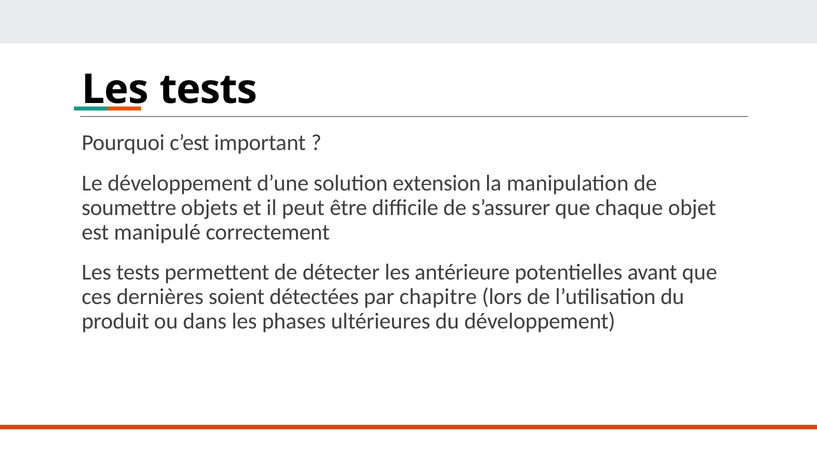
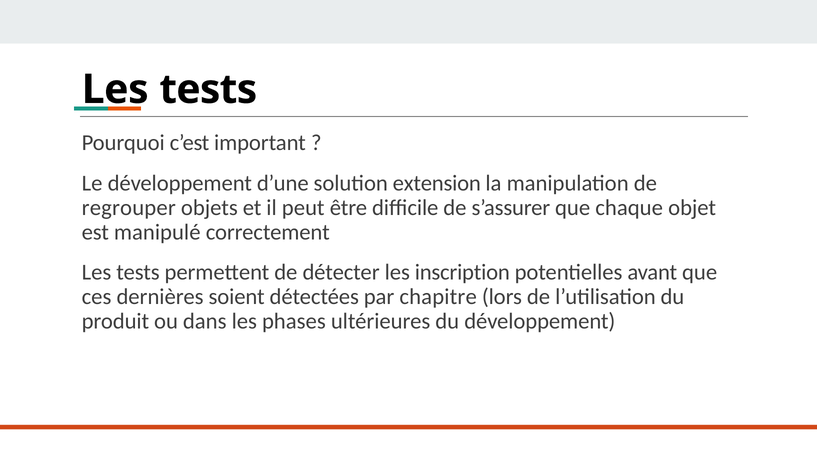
soumettre: soumettre -> regrouper (129, 208)
antérieure: antérieure -> inscription (462, 272)
